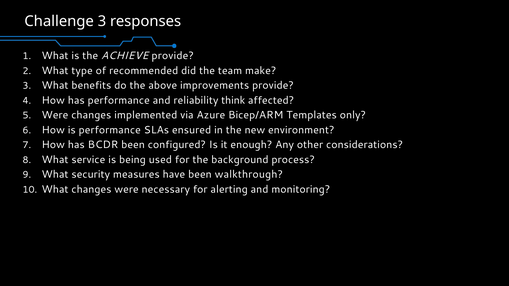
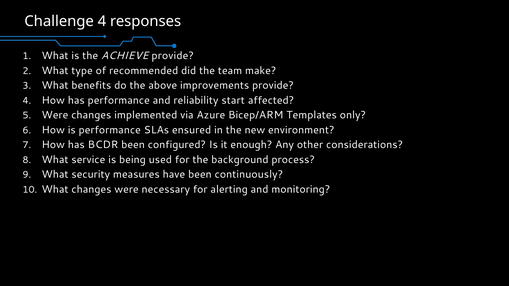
Challenge 3: 3 -> 4 (102, 21)
think: think -> start (233, 100)
walkthrough: walkthrough -> continuously (249, 175)
